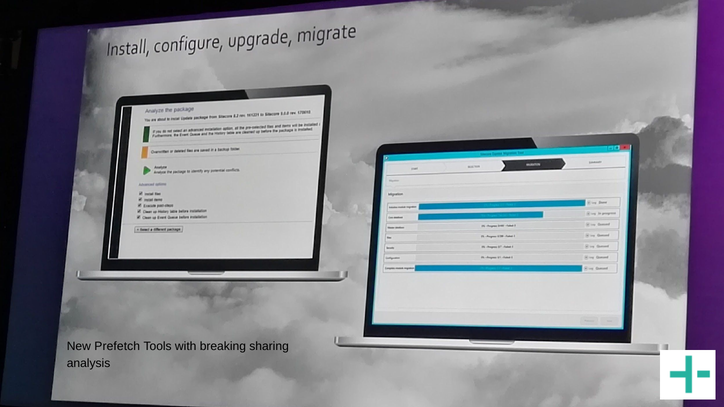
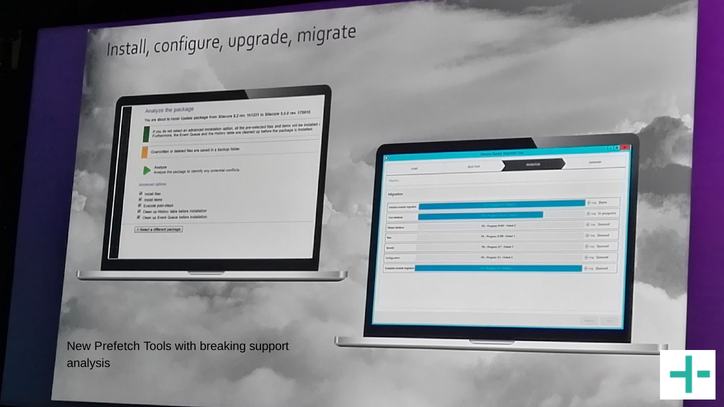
sharing: sharing -> support (269, 347)
